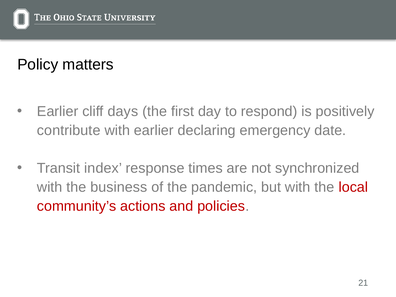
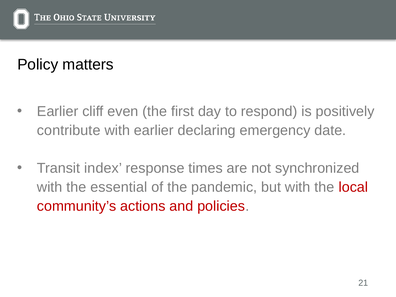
days: days -> even (123, 111)
business: business -> essential (119, 187)
